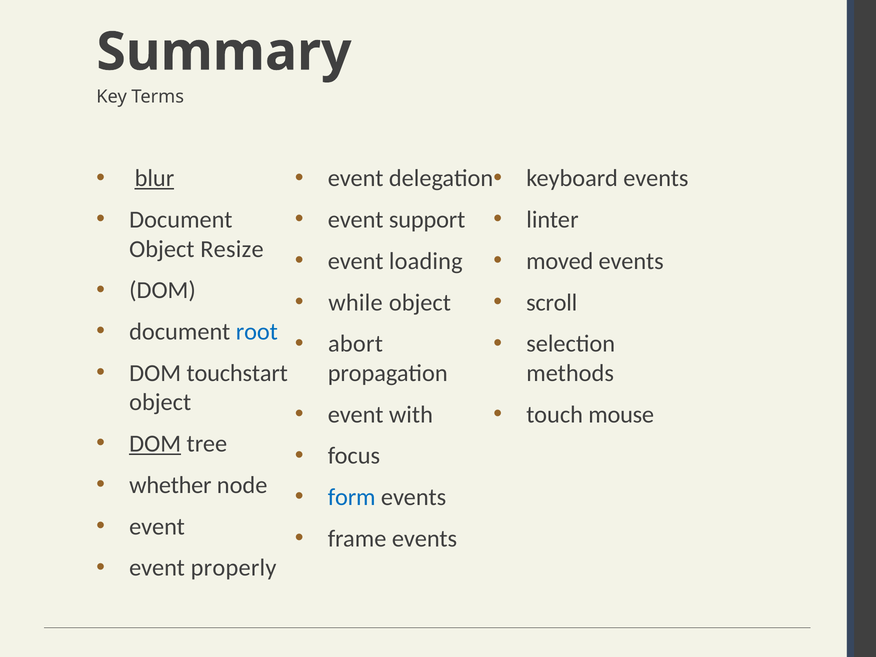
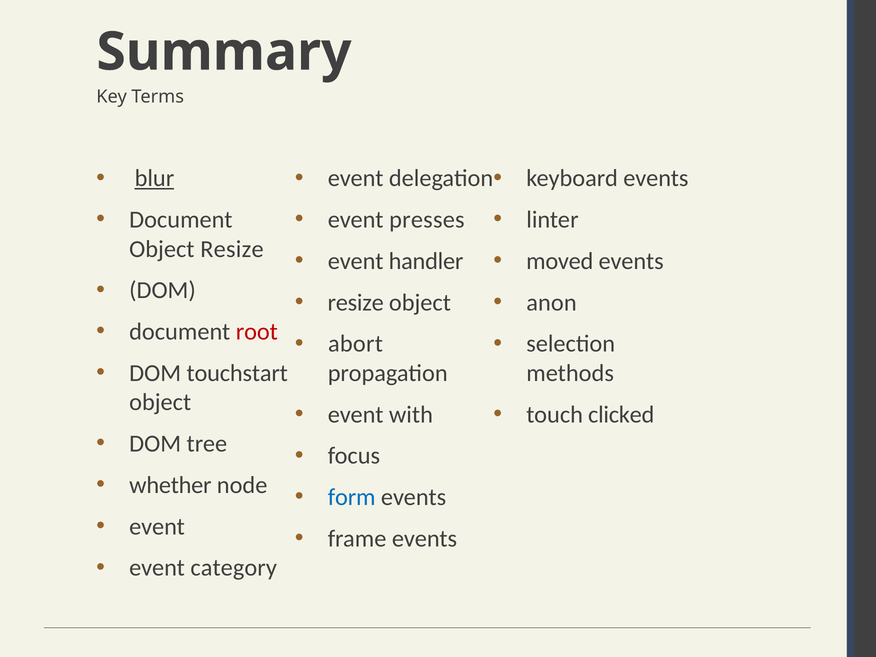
support: support -> presses (427, 220)
loading: loading -> handler (426, 261)
while: while -> resize (356, 303)
scroll: scroll -> anon (552, 303)
root colour: blue -> red (257, 332)
mouse: mouse -> clicked (621, 415)
DOM underline: present -> none (155, 444)
properly: properly -> category (234, 568)
